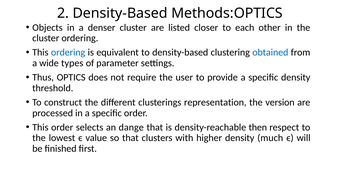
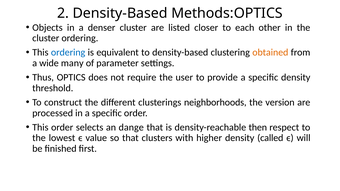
obtained colour: blue -> orange (270, 53)
types: types -> many (72, 63)
representation: representation -> neighborhoods (215, 102)
much: much -> called (270, 138)
